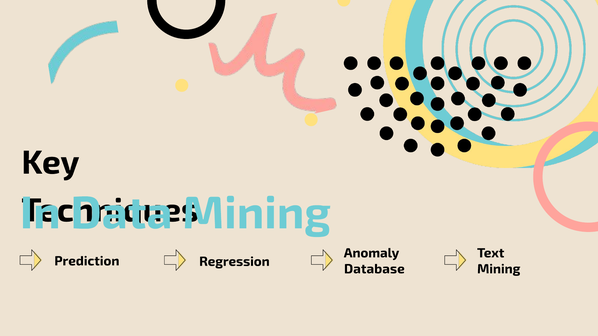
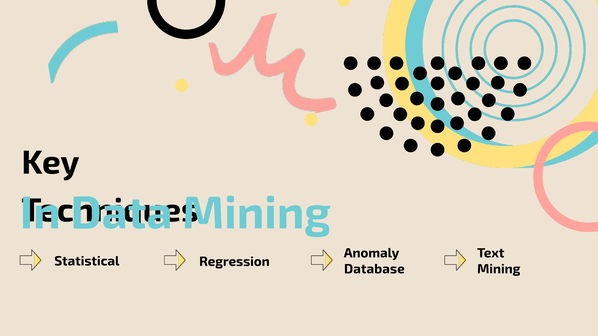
Prediction: Prediction -> Statistical (87, 261)
